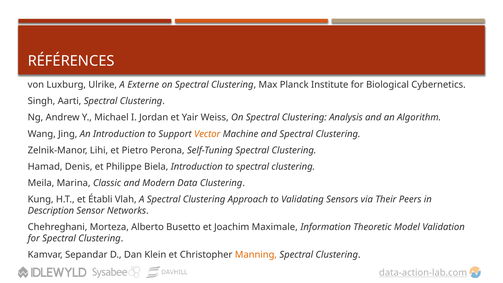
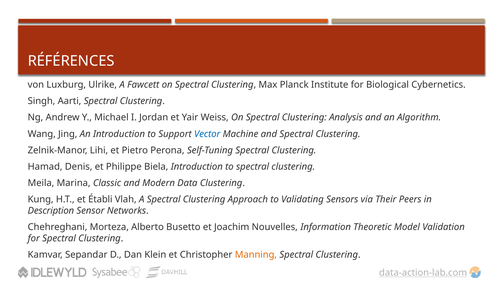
Externe: Externe -> Fawcett (143, 85)
Vector colour: orange -> blue (207, 134)
Maximale: Maximale -> Nouvelles (275, 227)
